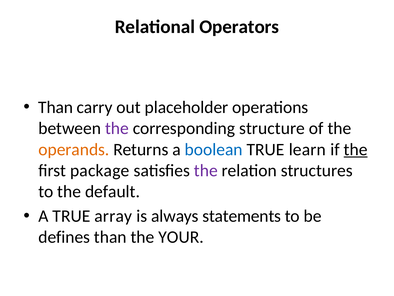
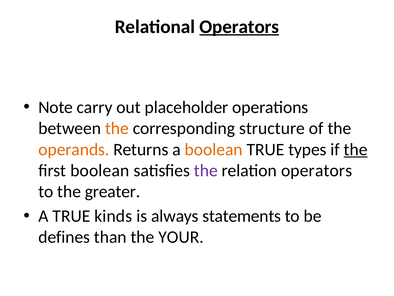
Operators underline: none -> present (239, 27)
Than: Than -> Note (56, 107)
the colour: purple -> orange (117, 128)
boolean colour: blue -> orange (214, 149)
learn: learn -> types (307, 149)
first package: package -> boolean (100, 170)
relation structures: structures -> operators (317, 170)
default: default -> greater (113, 191)
array: array -> kinds (113, 216)
